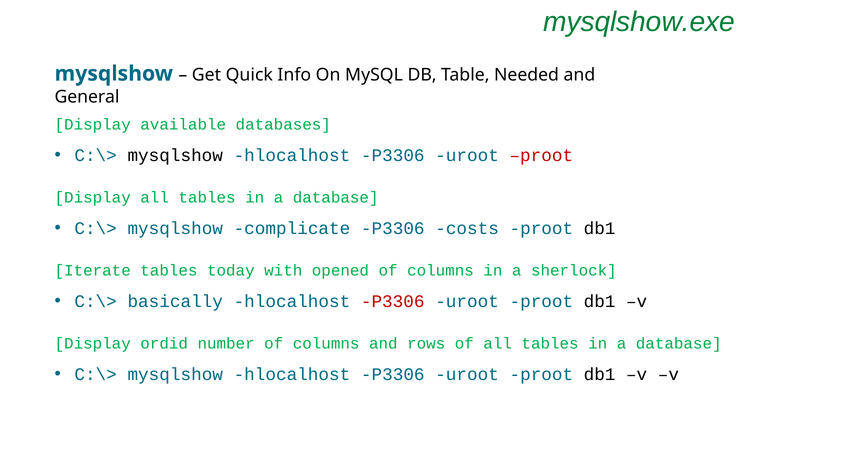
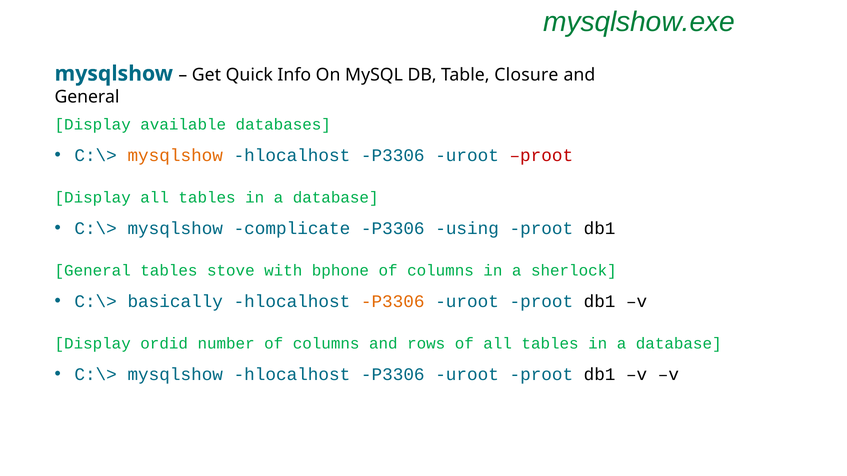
Needed: Needed -> Closure (526, 75)
mysqlshow colour: black -> orange (175, 156)
costs: costs -> using (467, 229)
Iterate: Iterate -> General (93, 271)
today: today -> stove (231, 271)
opened: opened -> bphone (340, 271)
P3306 colour: red -> orange (393, 302)
